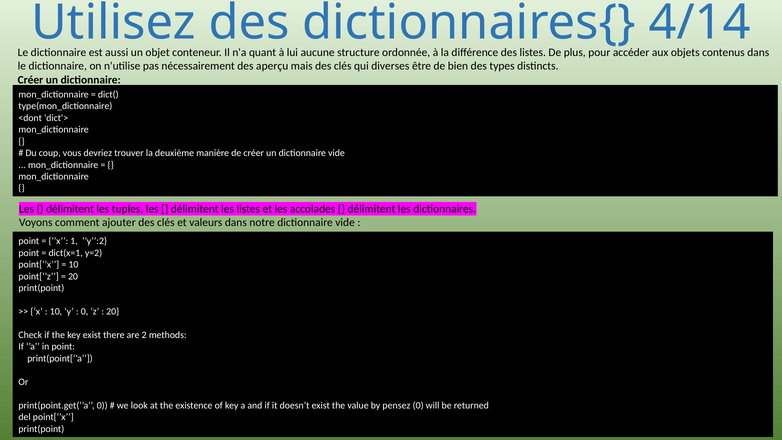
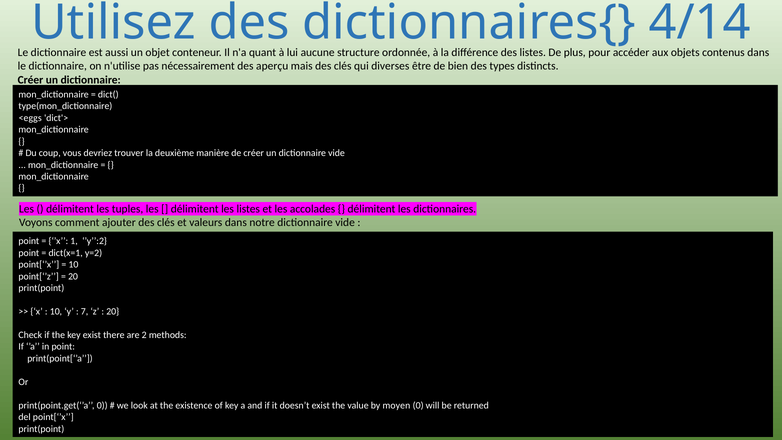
<dont: <dont -> <eggs (30, 118)
0: 0 -> 7 (85, 311)
pensez: pensez -> moyen (396, 405)
